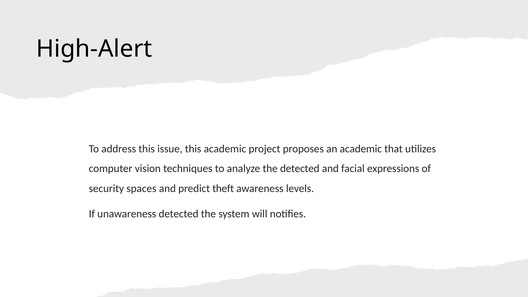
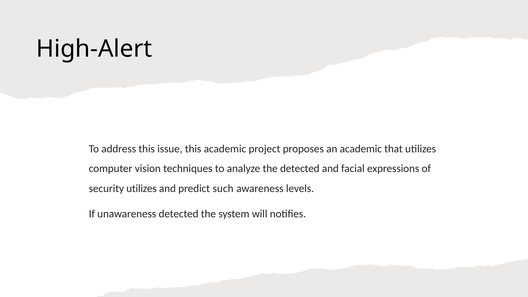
security spaces: spaces -> utilizes (142, 188)
theft: theft -> such (223, 188)
